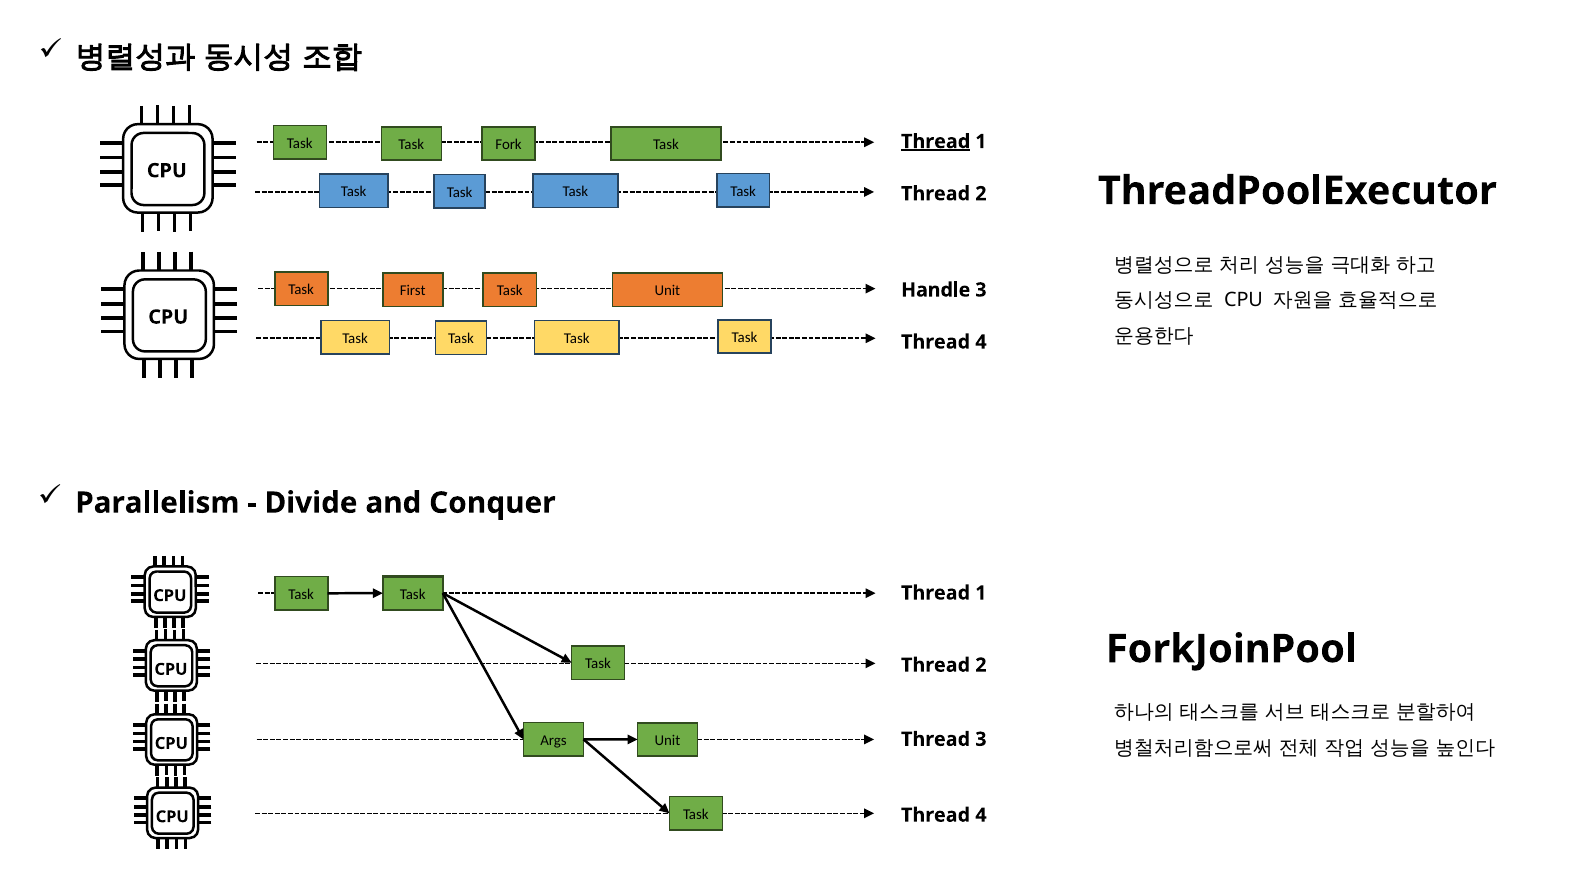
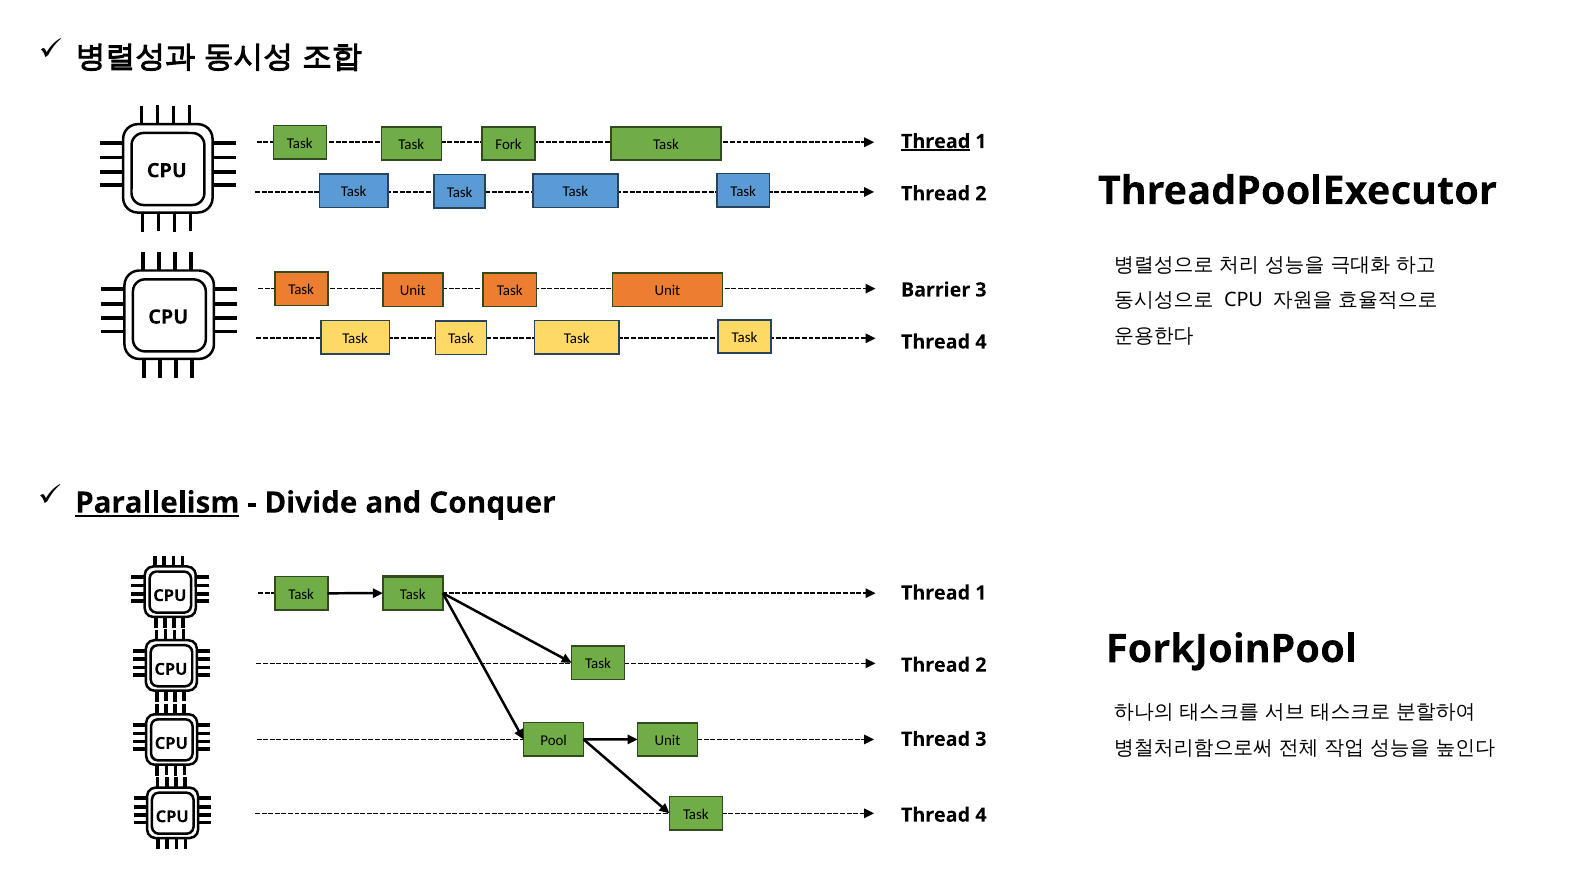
First: First -> Unit (413, 291)
Handle: Handle -> Barrier (936, 290)
Parallelism underline: none -> present (157, 503)
Args: Args -> Pool (553, 741)
